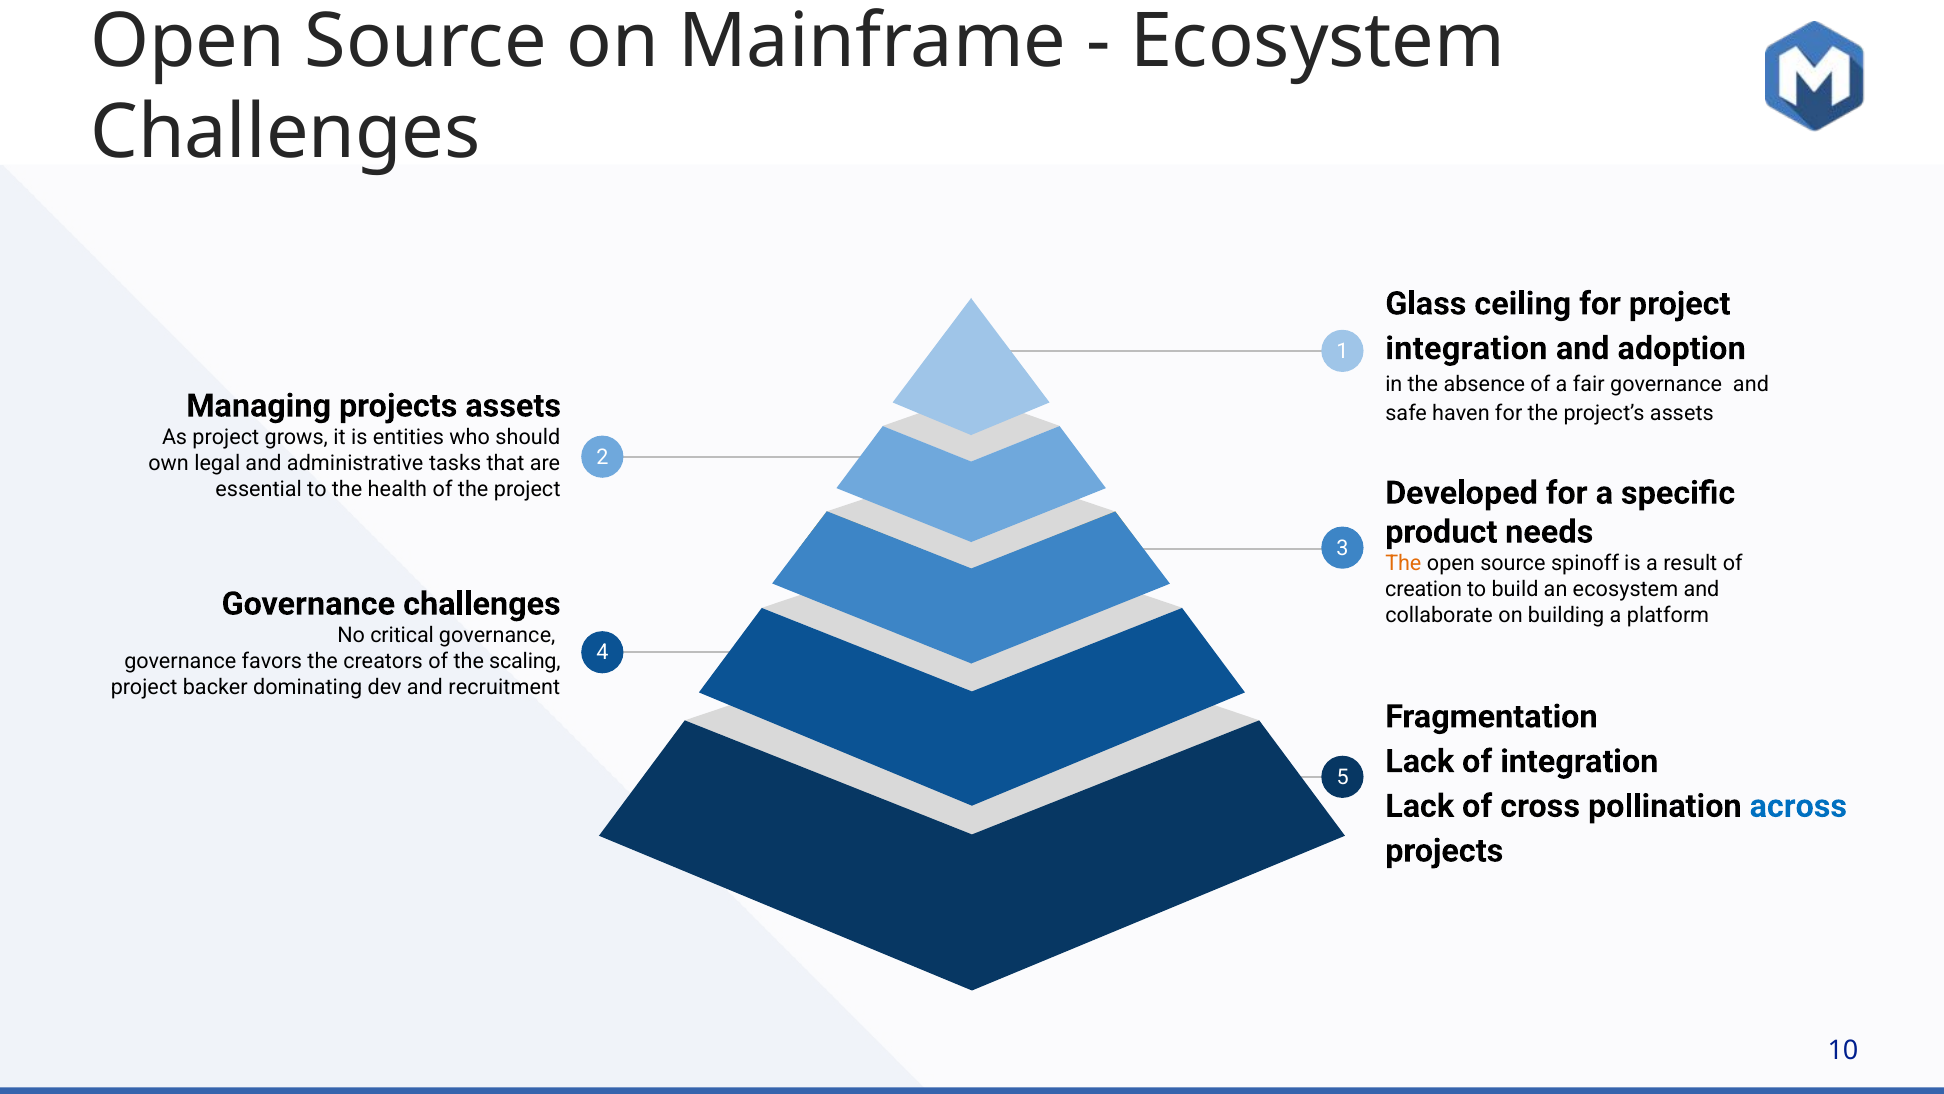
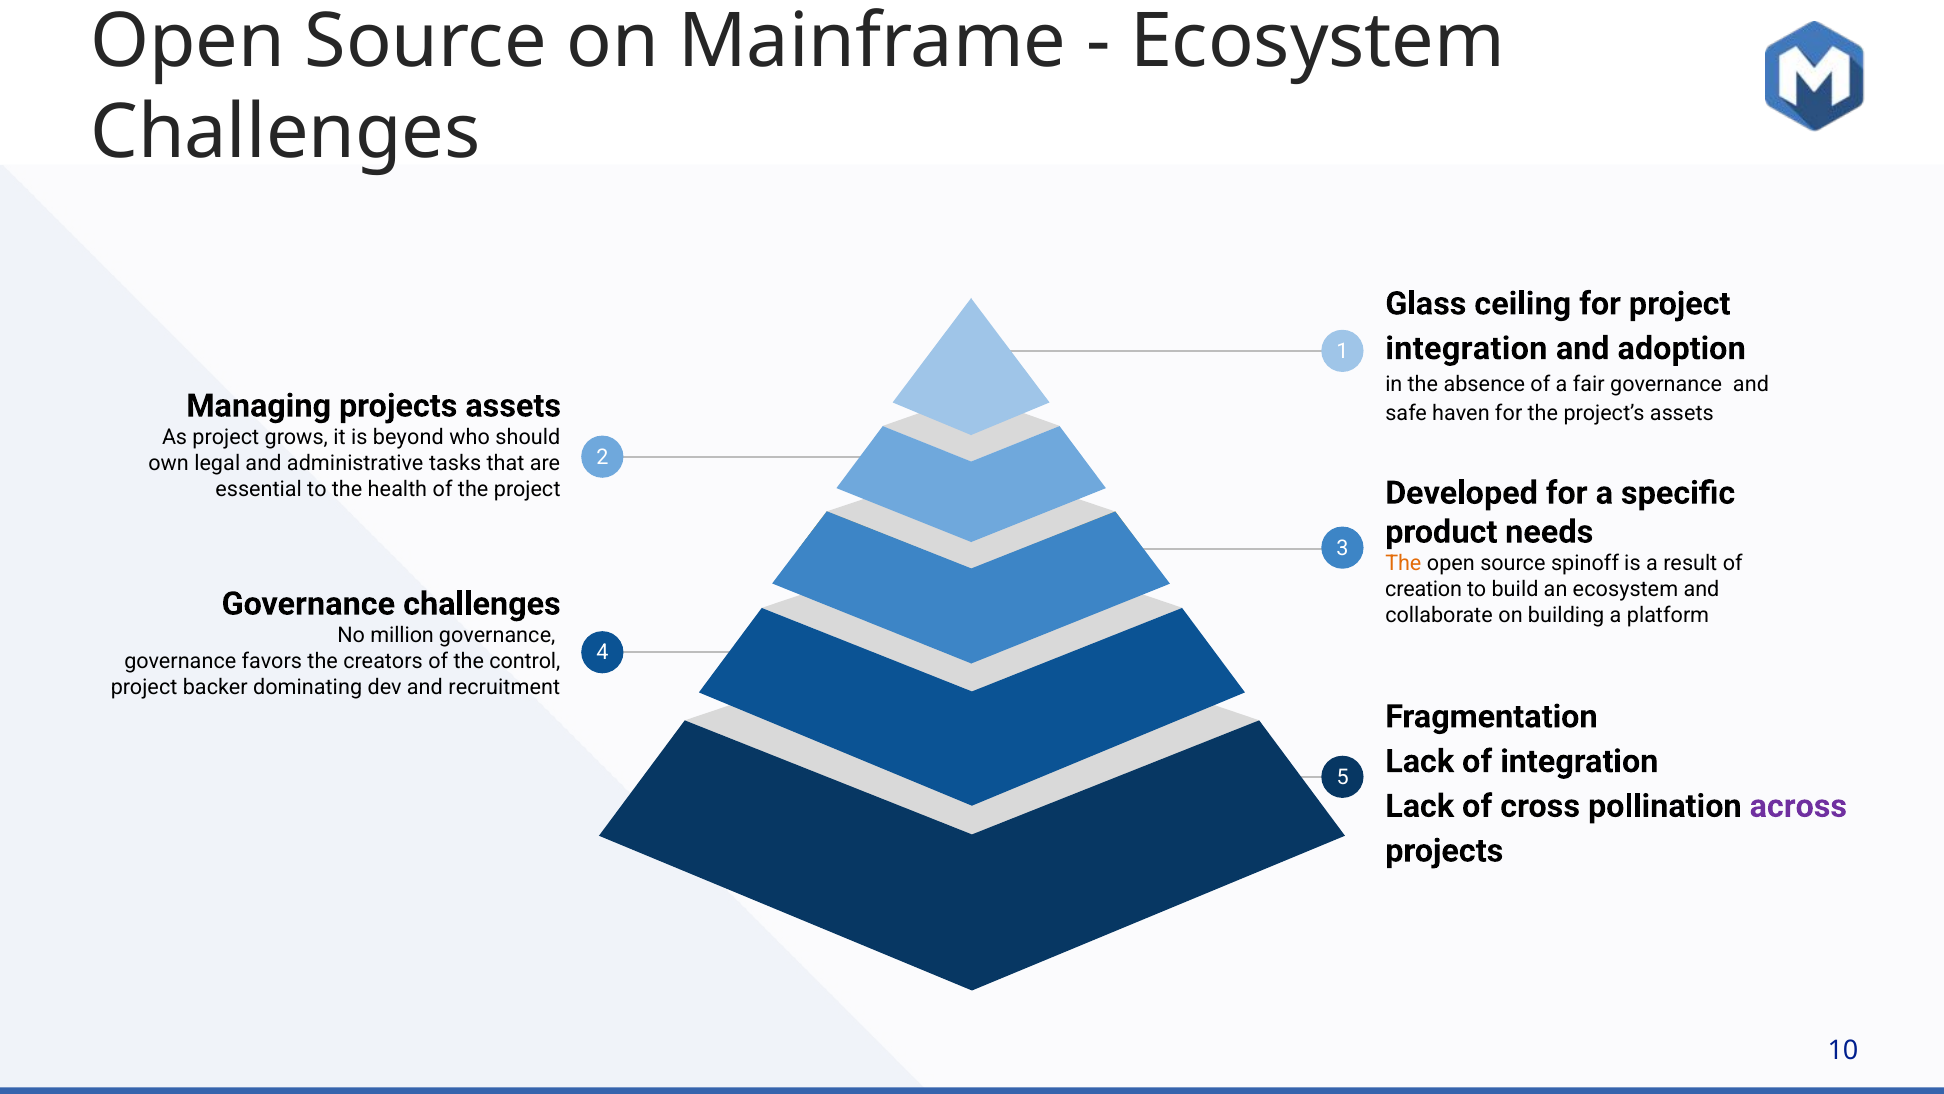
entities: entities -> beyond (408, 437)
critical: critical -> million (402, 635)
scaling: scaling -> control (525, 661)
across colour: blue -> purple (1798, 806)
